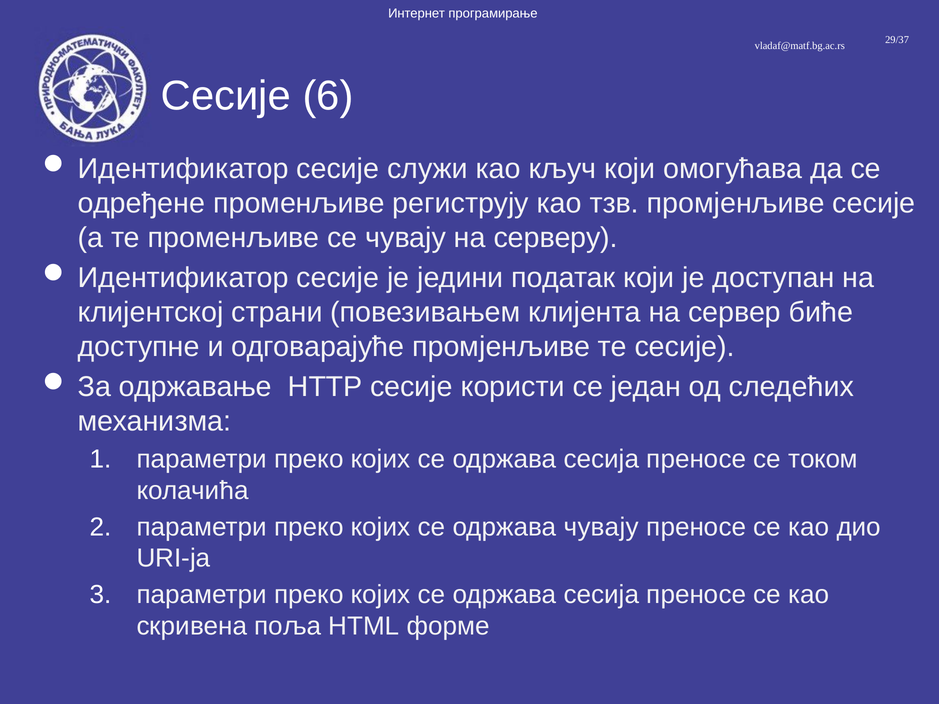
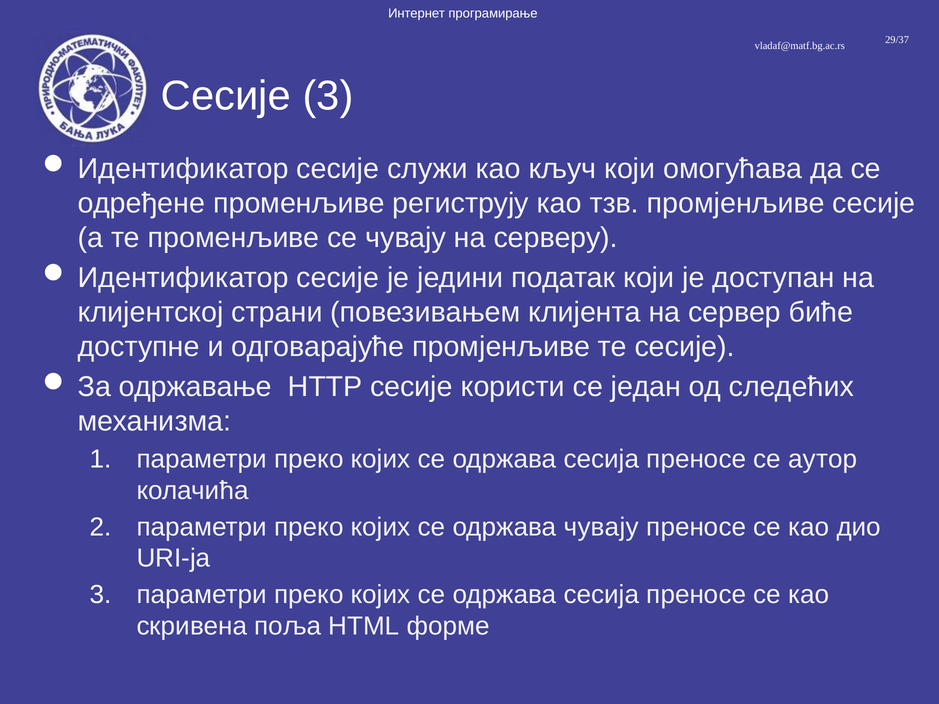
Сесије 6: 6 -> 3 (328, 96)
током: током -> аутор (823, 459)
